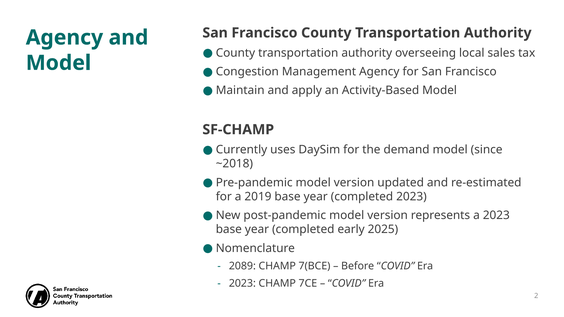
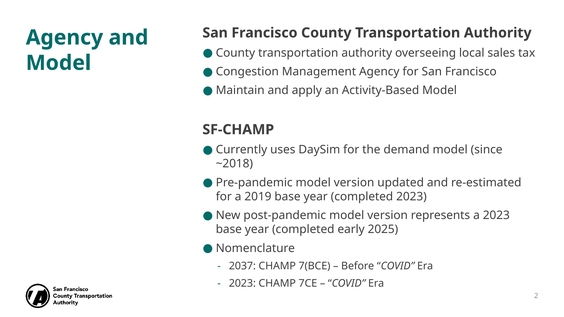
2089: 2089 -> 2037 (242, 266)
